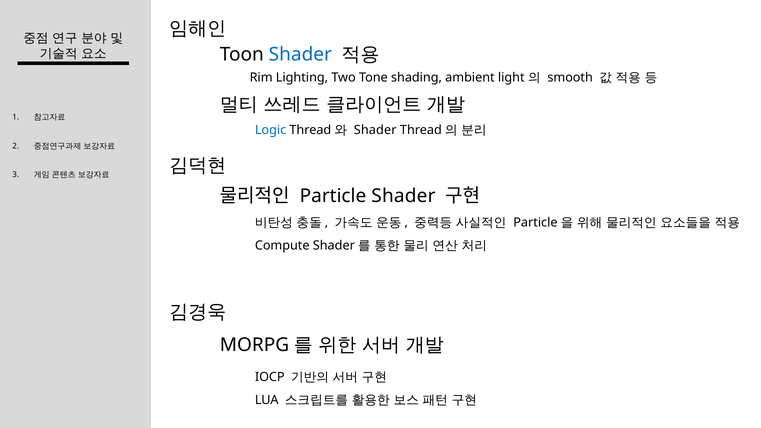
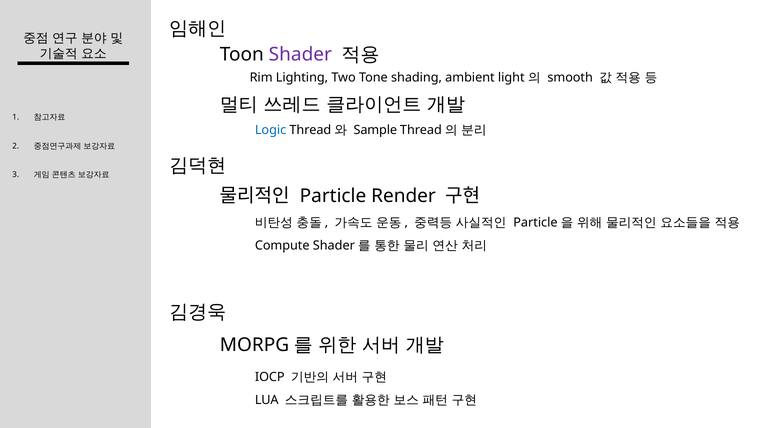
Shader colour: blue -> purple (300, 54)
Shader: Shader -> Sample (375, 130)
Particle Shader: Shader -> Render (404, 196)
